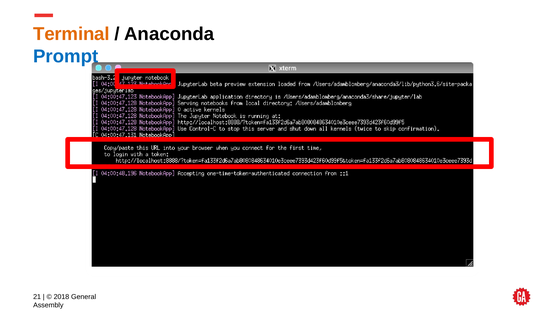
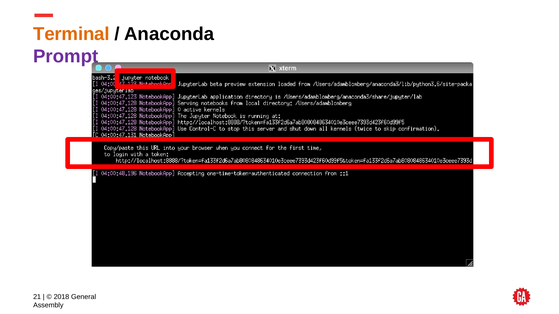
Prompt colour: blue -> purple (66, 56)
